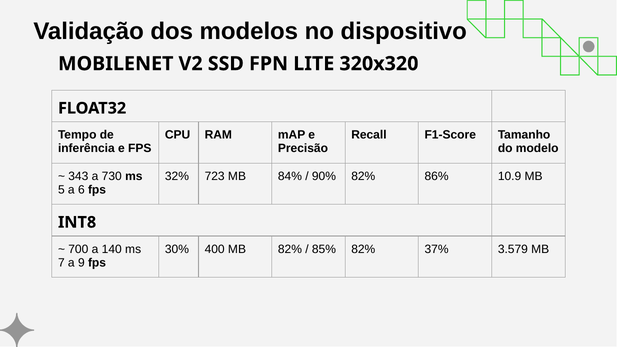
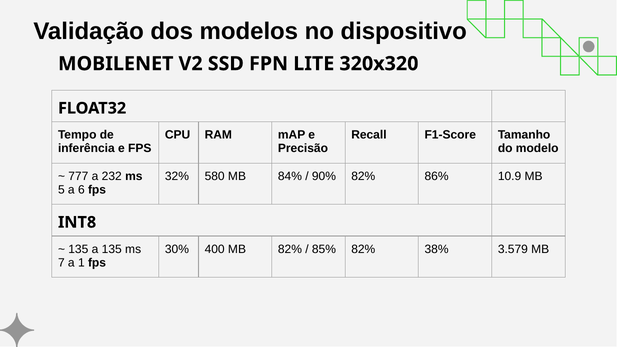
343: 343 -> 777 (78, 176)
730: 730 -> 232 (112, 176)
723: 723 -> 580 (215, 176)
700: 700 -> 135 (78, 249)
a 140: 140 -> 135 (112, 249)
37%: 37% -> 38% (437, 249)
9: 9 -> 1 (81, 263)
